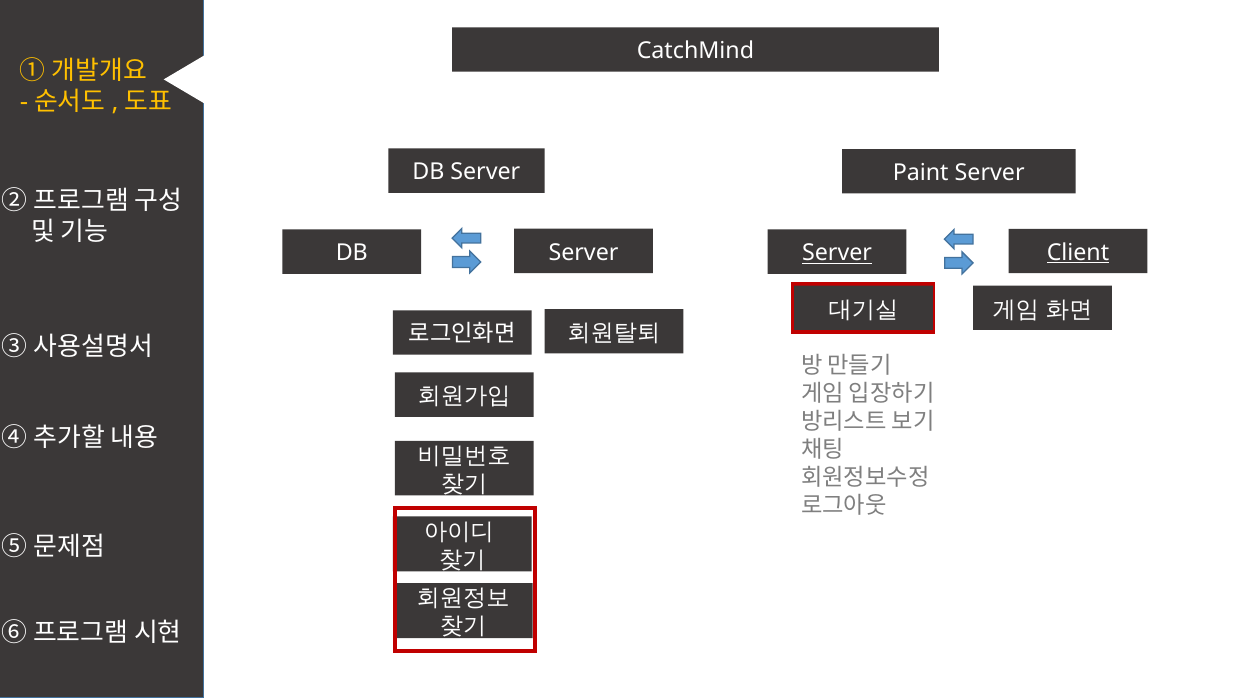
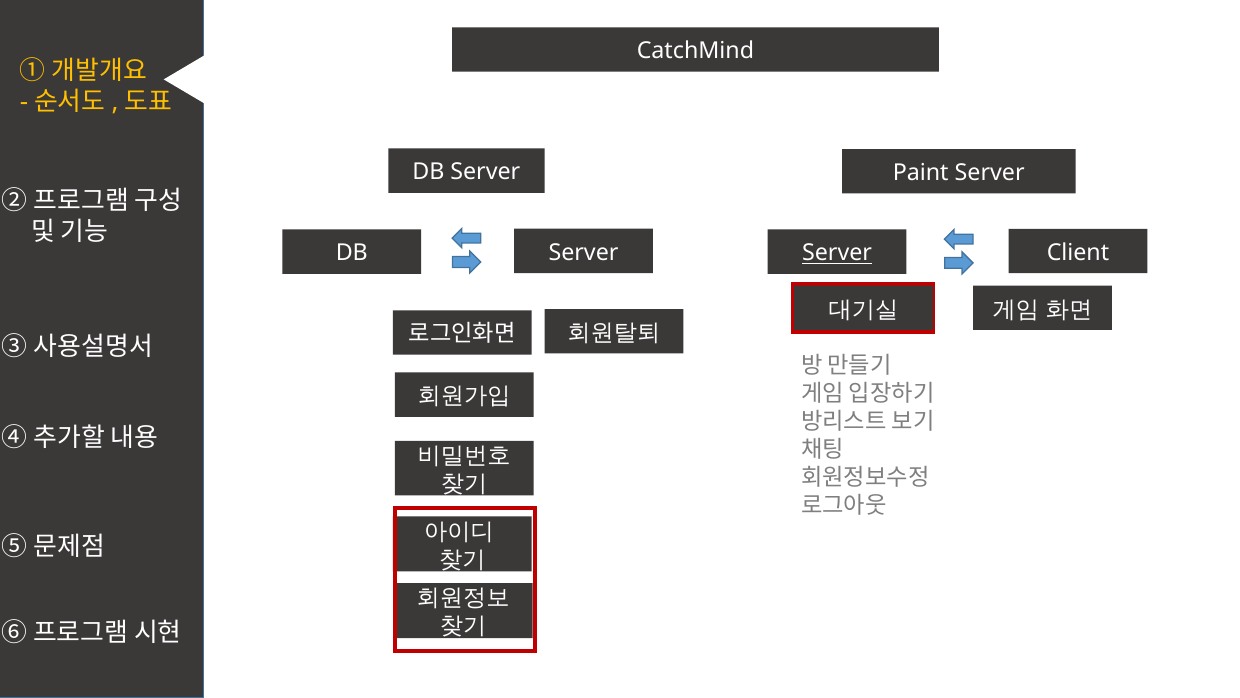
Client underline: present -> none (1078, 252)
